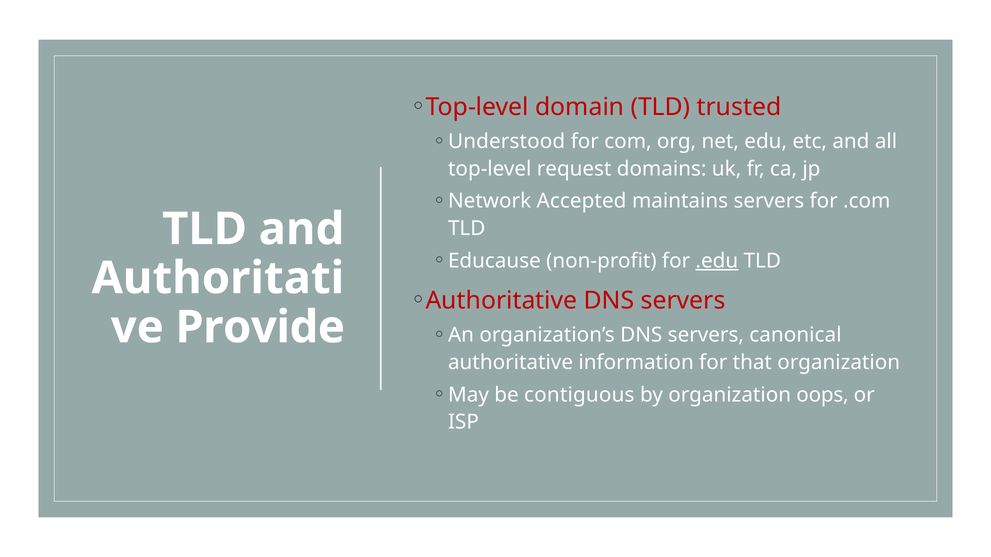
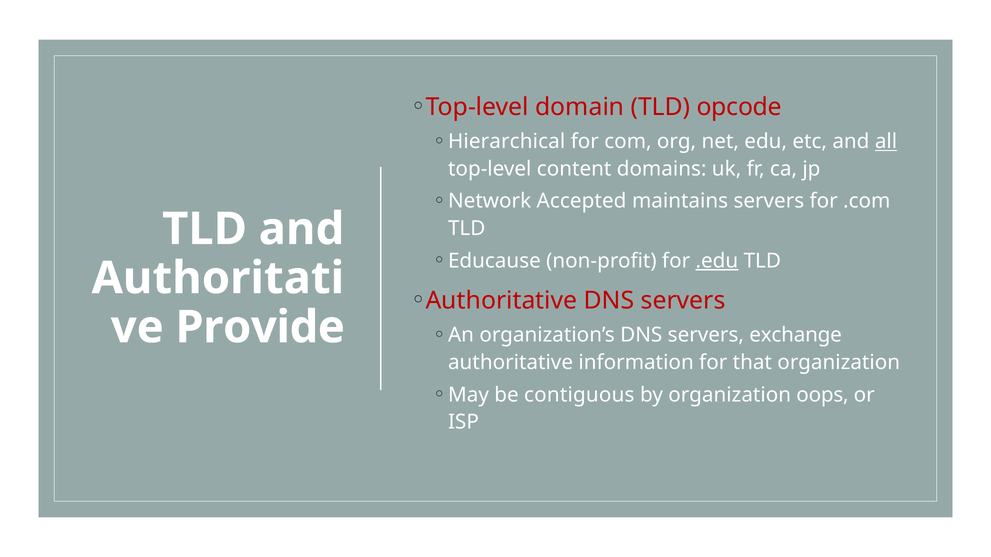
trusted: trusted -> opcode (739, 107)
Understood: Understood -> Hierarchical (507, 142)
all underline: none -> present (886, 142)
request: request -> content (574, 169)
canonical: canonical -> exchange (796, 335)
